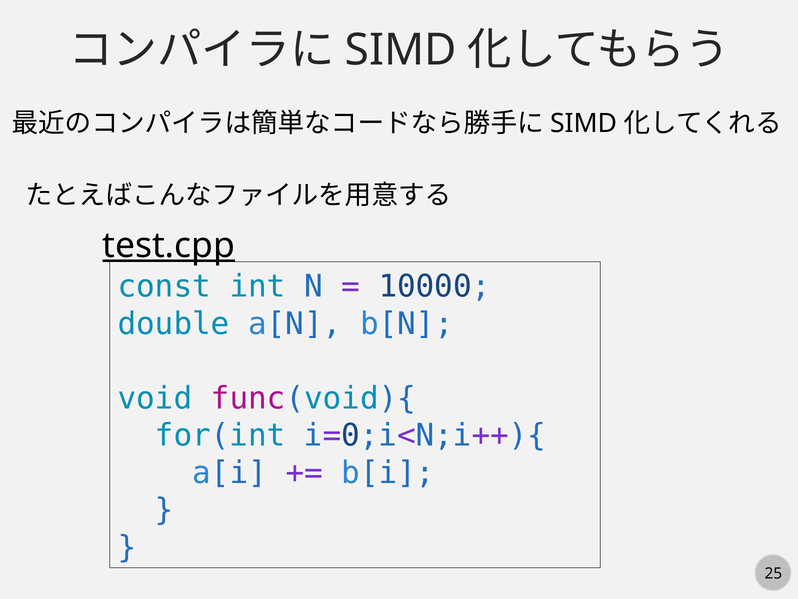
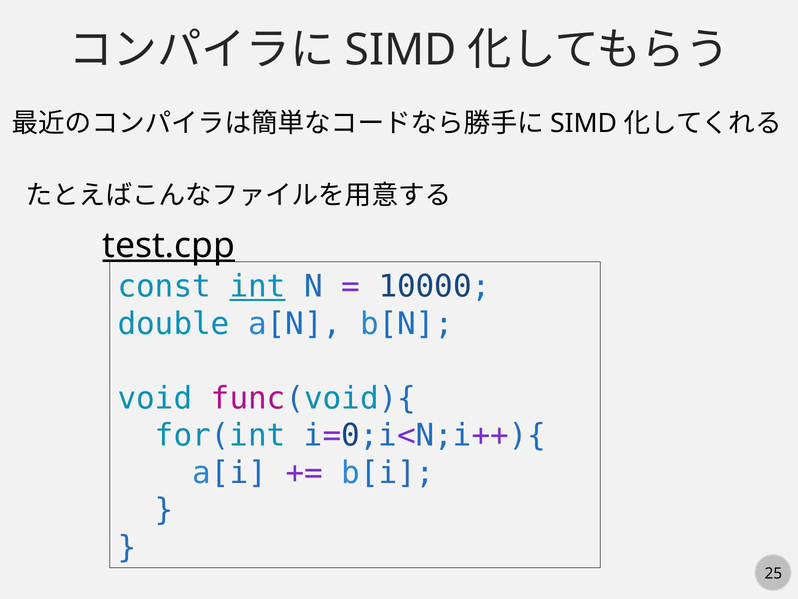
int underline: none -> present (258, 286)
